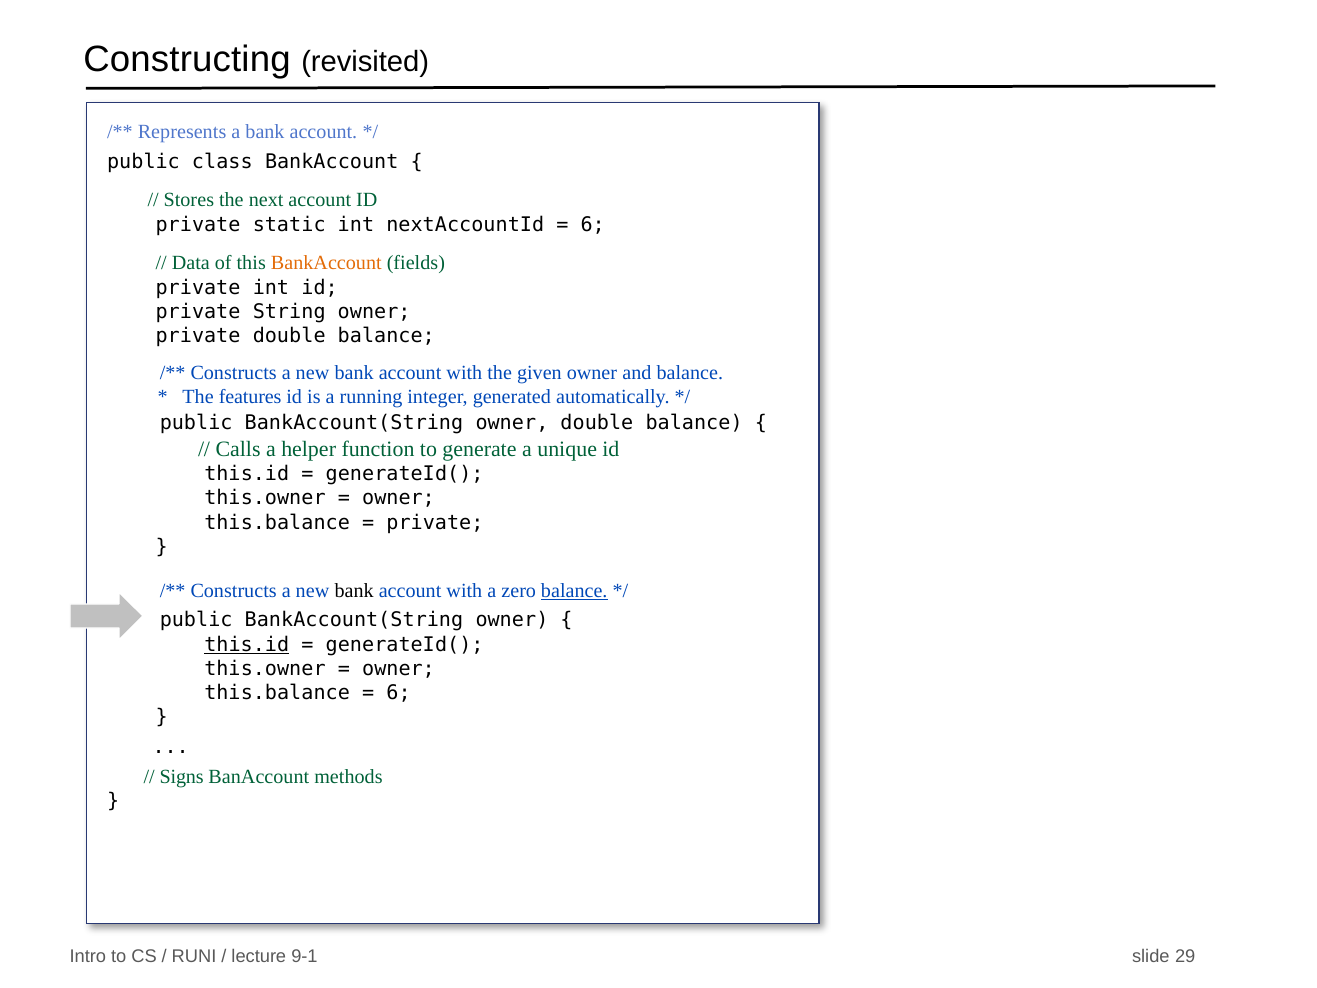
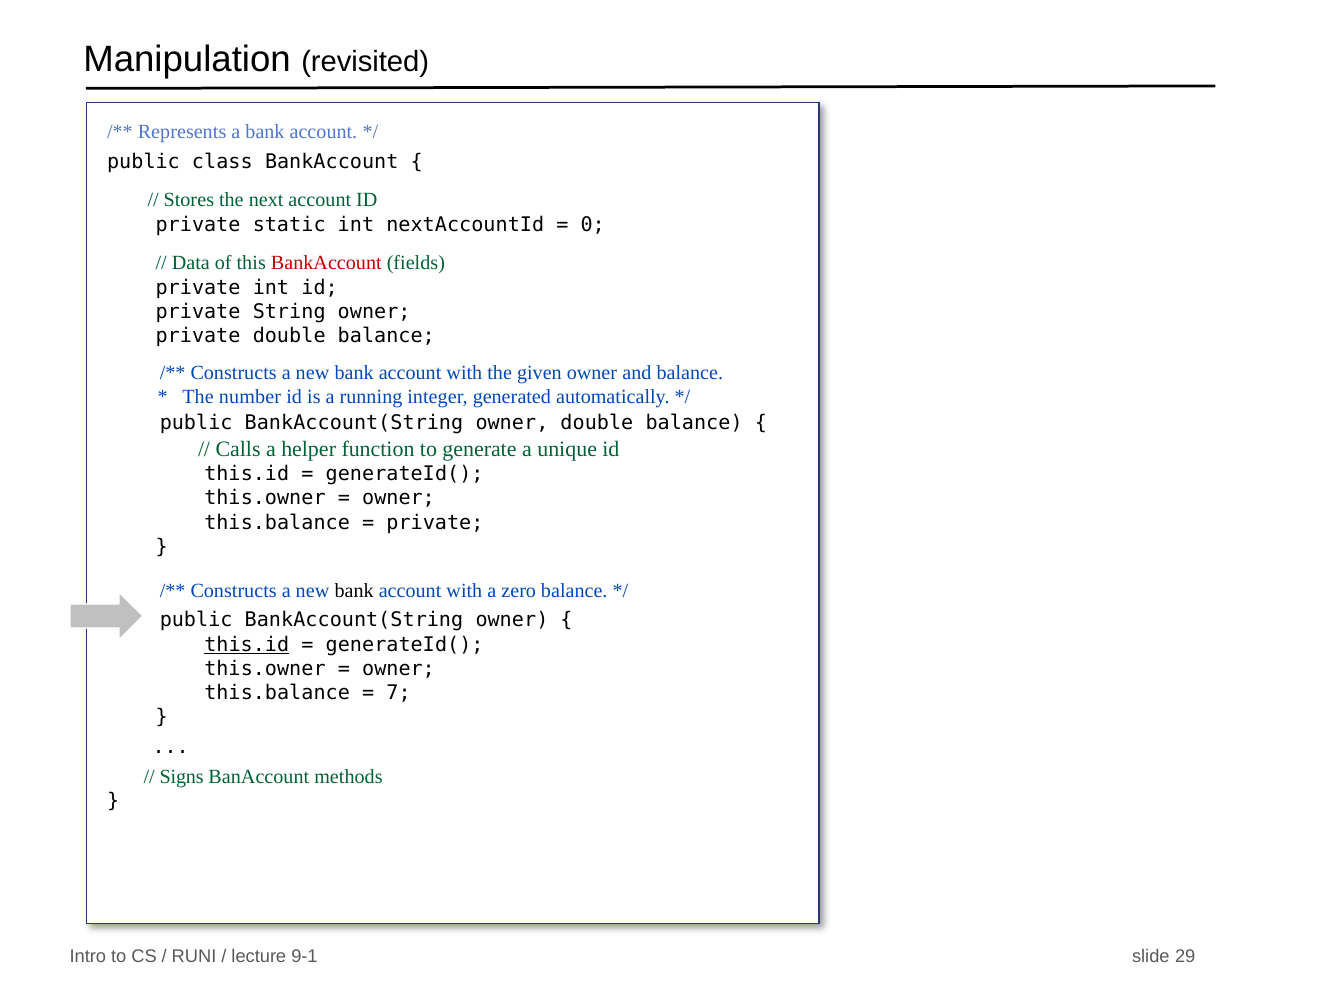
Constructing: Constructing -> Manipulation (187, 59)
6: 6 -> 0 (593, 224)
BankAccount colour: orange -> red (326, 263)
features: features -> number (250, 397)
balance underline: present -> none (574, 590)
6: 6 -> 7 (399, 693)
